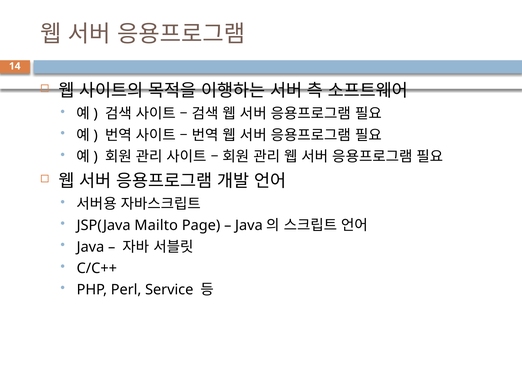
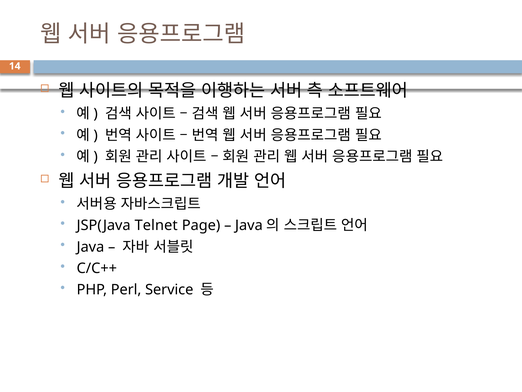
Mailto: Mailto -> Telnet (156, 225)
